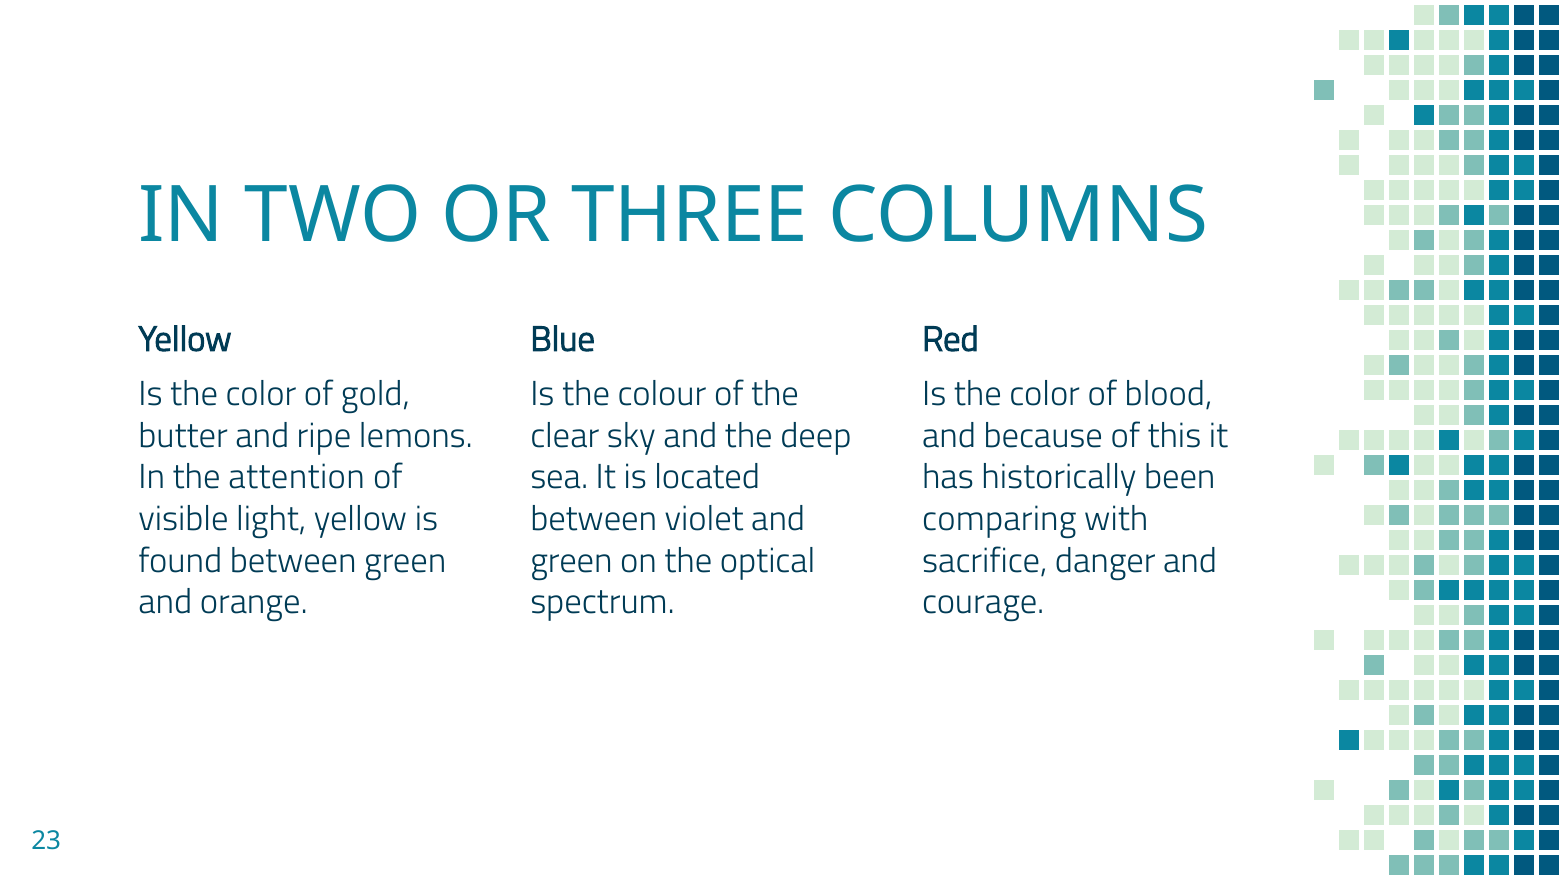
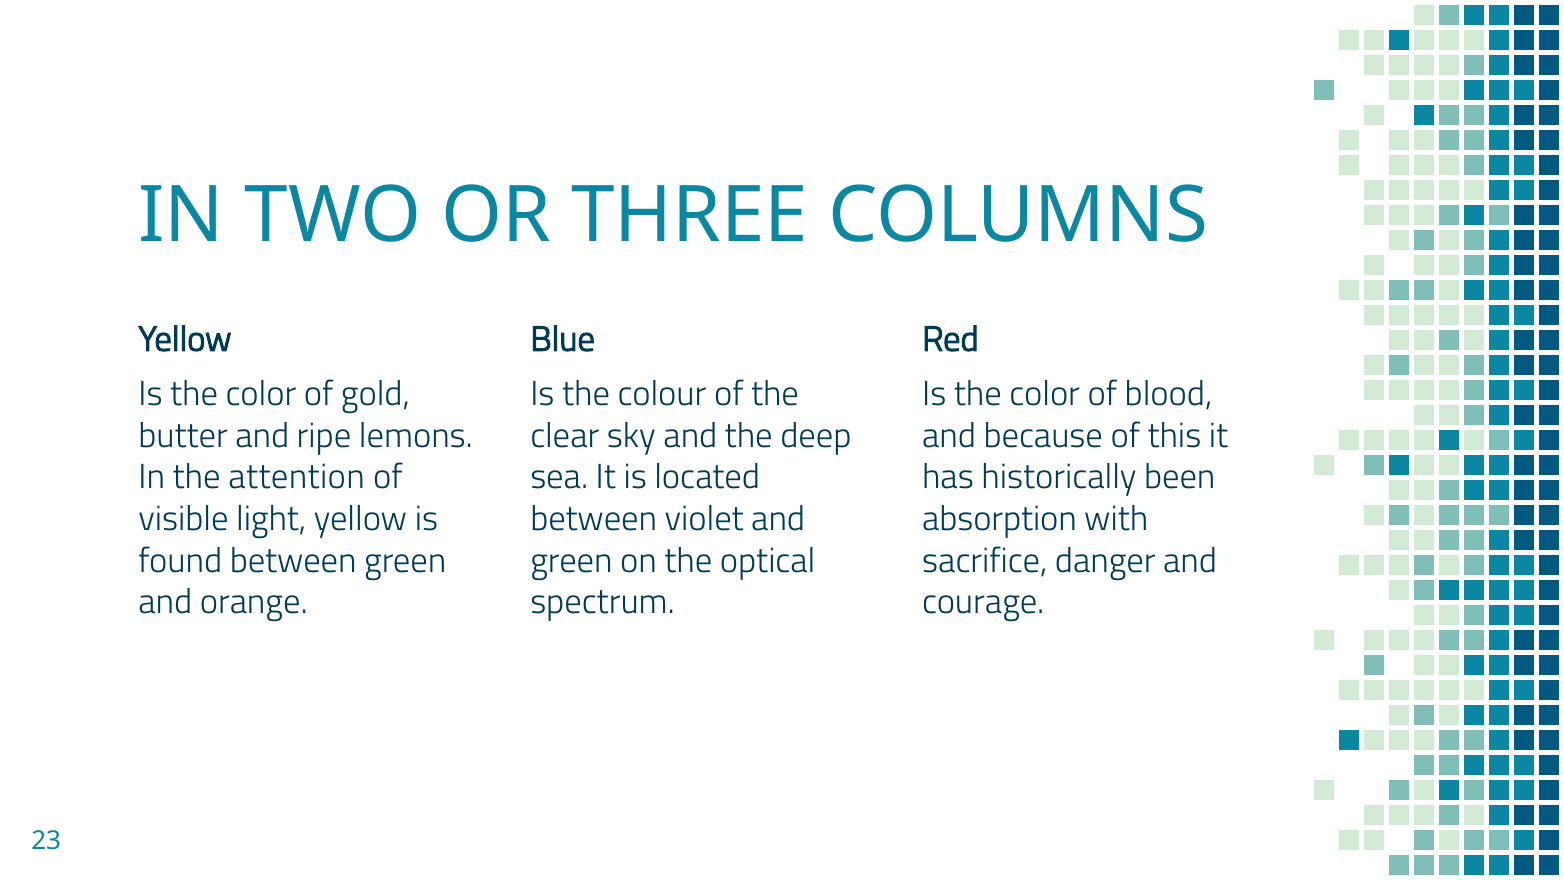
comparing: comparing -> absorption (1000, 519)
